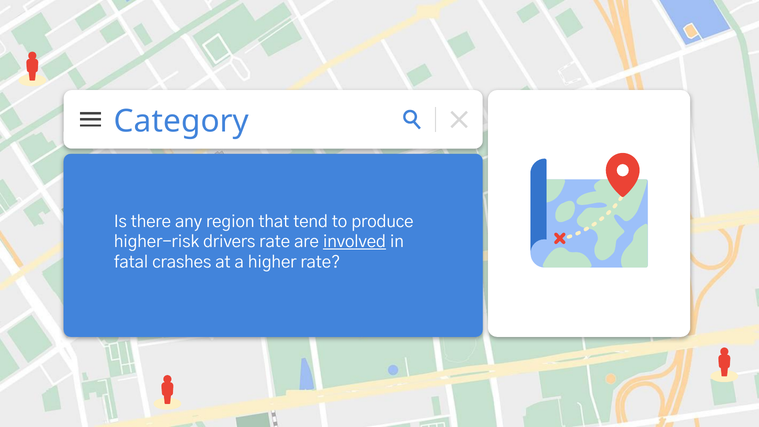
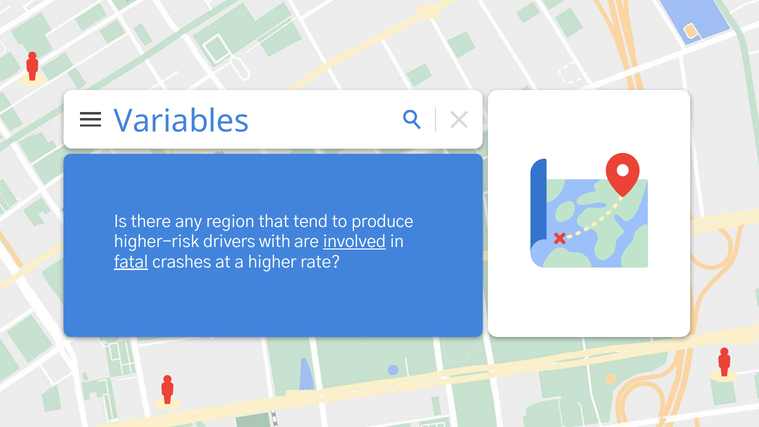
Category: Category -> Variables (182, 121)
drivers rate: rate -> with (275, 242)
fatal underline: none -> present (131, 262)
